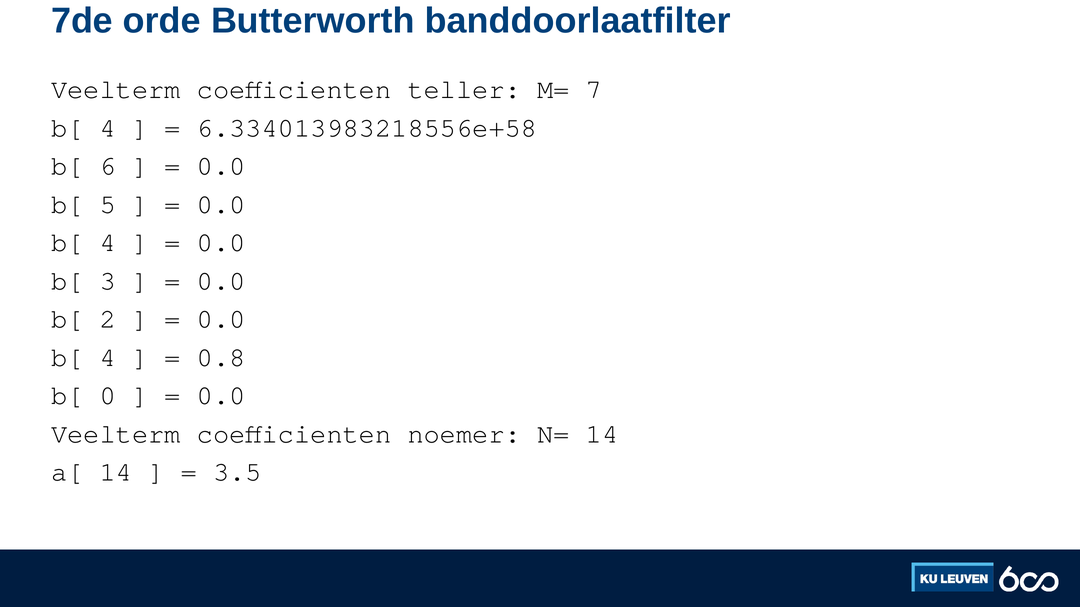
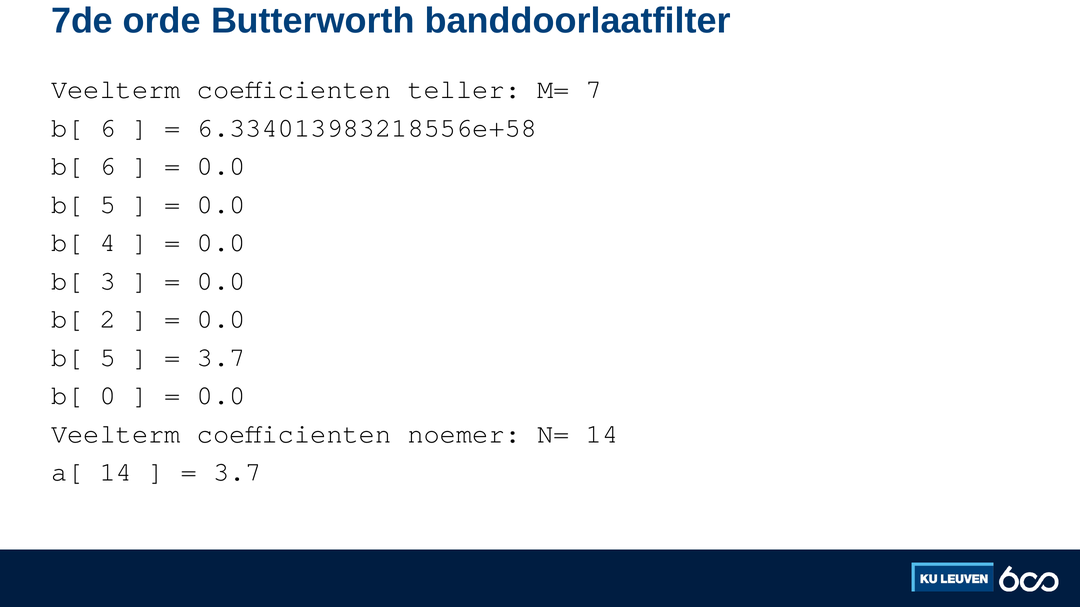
4: 4 -> 6 (108, 128)
4: 4 -> 5 (108, 358)
0.8: 0.8 -> 3.7 (221, 358)
3.5: 3.5 -> 3.7 (237, 472)
